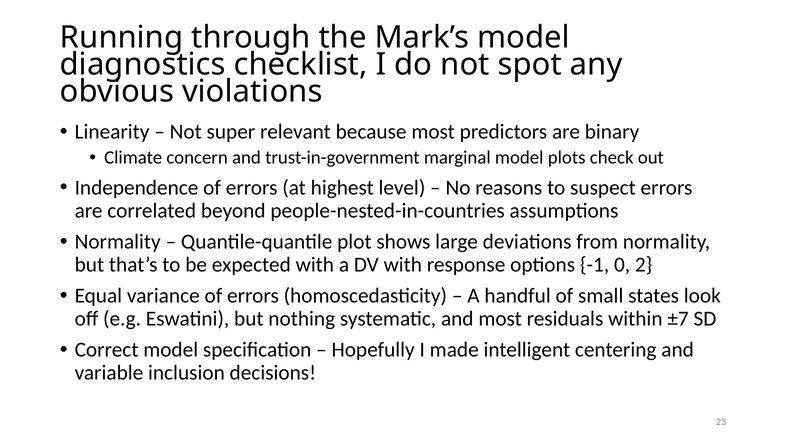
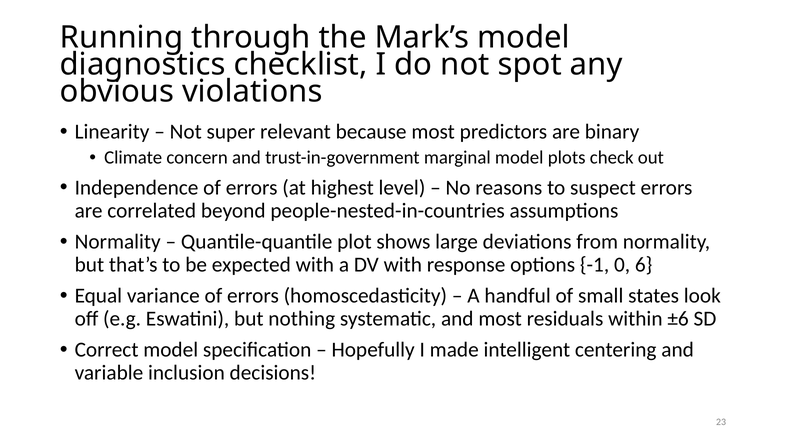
2: 2 -> 6 (644, 265)
±7: ±7 -> ±6 (678, 319)
